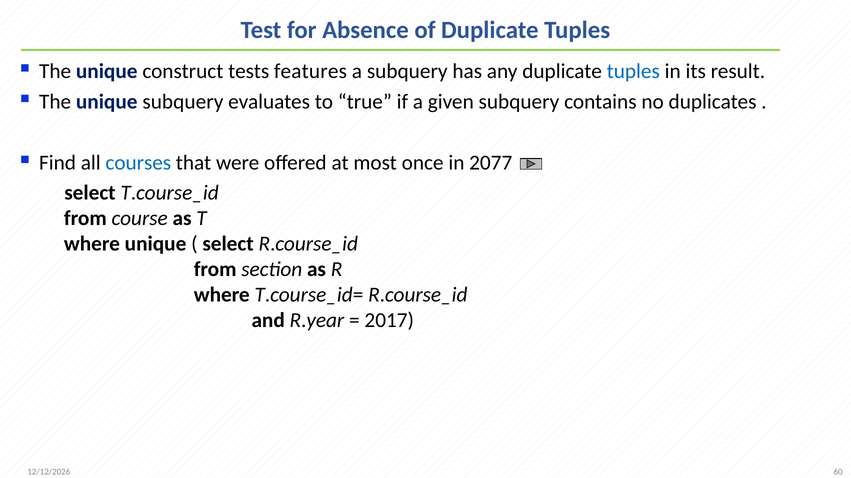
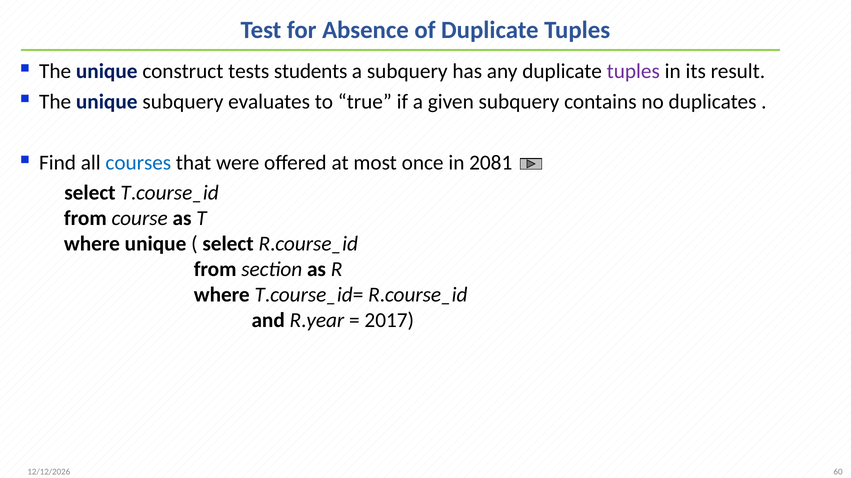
features: features -> students (311, 71)
tuples colour: blue -> purple (633, 71)
2077: 2077 -> 2081 (491, 163)
